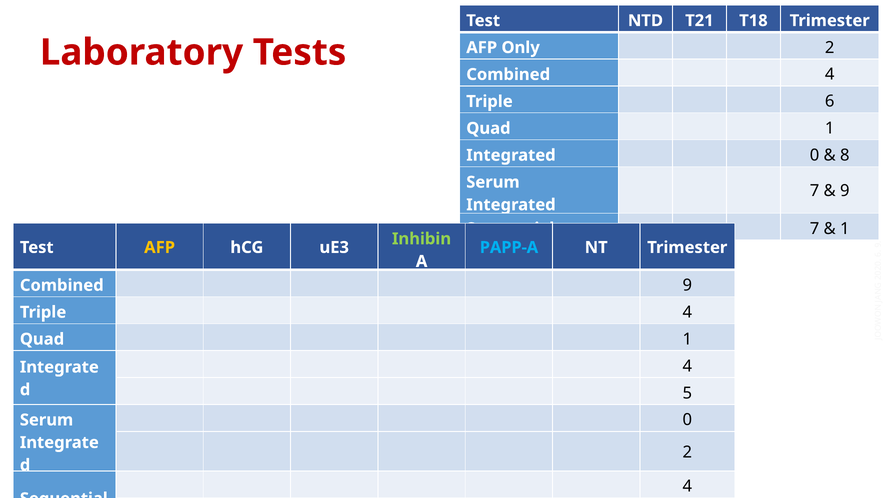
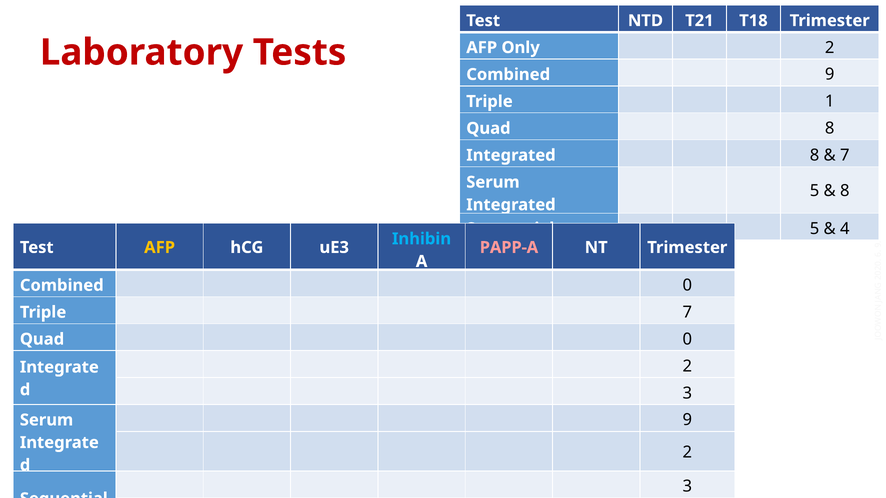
4: 4 -> 9 (830, 75)
6: 6 -> 1 (830, 101)
1: 1 -> 8 (830, 128)
0: 0 -> 8 (815, 155)
8: 8 -> 7 (845, 155)
7: 7 -> 5 (815, 191)
9: 9 -> 8 (845, 191)
7: 7 -> 5 (815, 229)
1: 1 -> 4 (845, 229)
Inhibin colour: light green -> light blue (422, 239)
PAPP-A colour: light blue -> pink (509, 248)
9: 9 -> 0 (687, 286)
4: 4 -> 7 (687, 312)
1: 1 -> 0 (687, 339)
4: 4 -> 2 (687, 366)
5: 5 -> 3 (687, 393)
0: 0 -> 9 (687, 420)
4: 4 -> 3 (687, 487)
